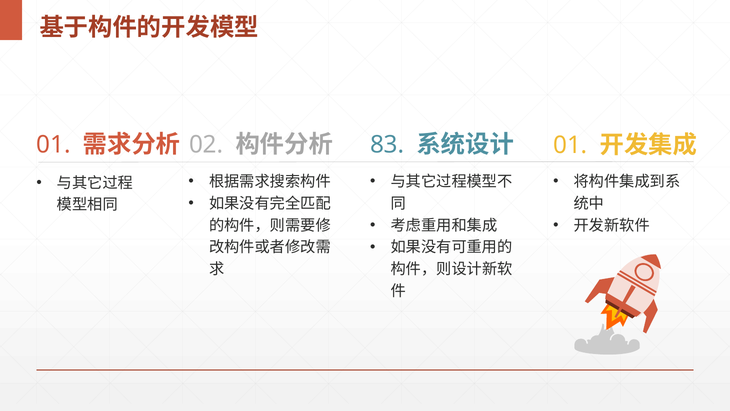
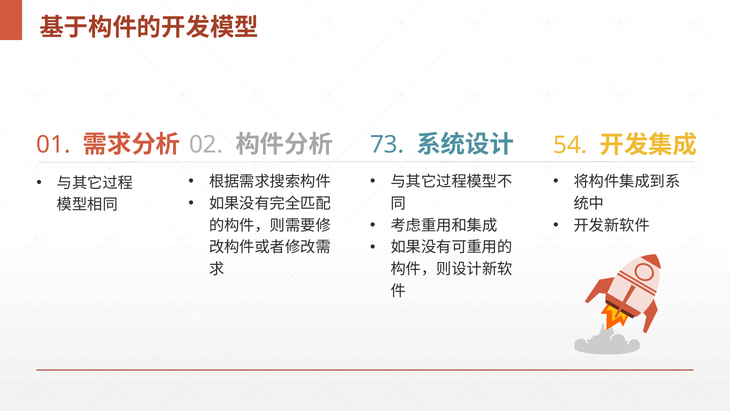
83: 83 -> 73 (387, 145)
01: 01 -> 54 (570, 145)
